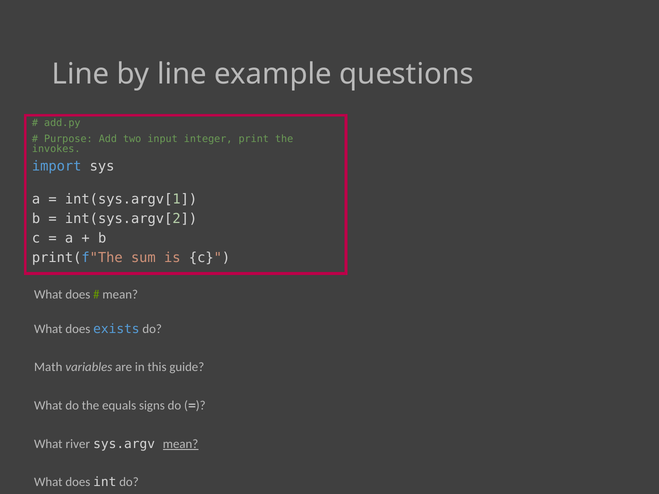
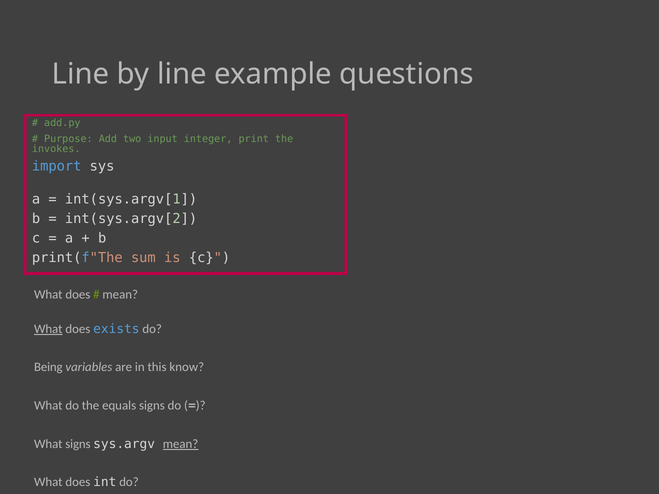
What underline: none -> present (48, 329)
Math: Math -> Being (48, 367)
guide: guide -> know (187, 367)
What river: river -> signs (78, 444)
